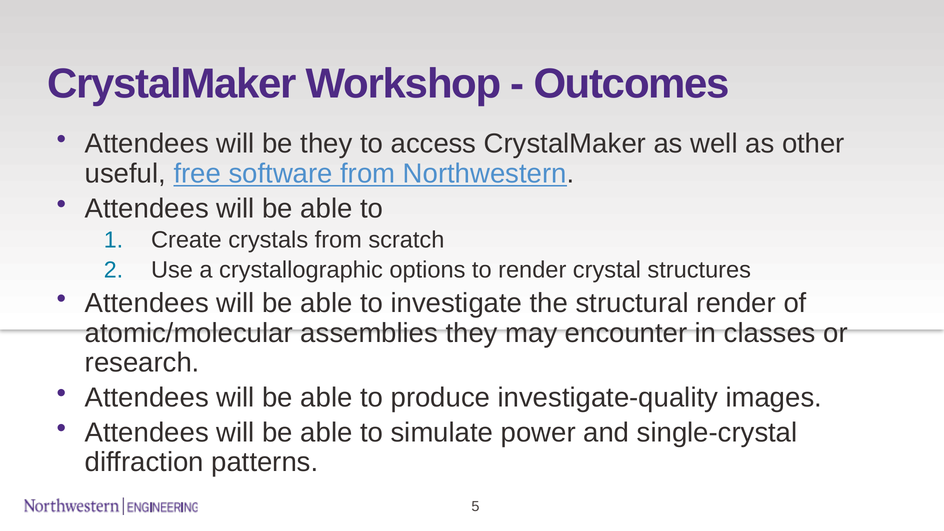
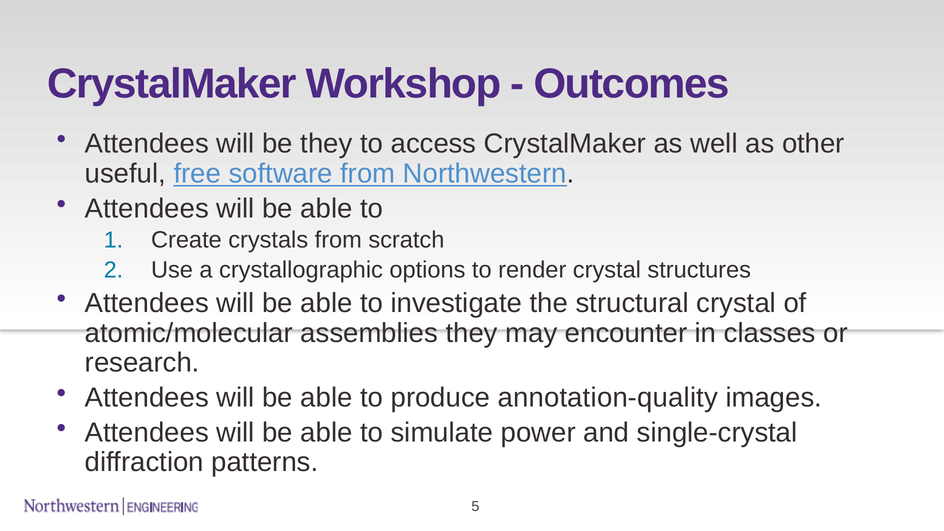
structural render: render -> crystal (736, 303)
investigate-quality: investigate-quality -> annotation-quality (608, 398)
